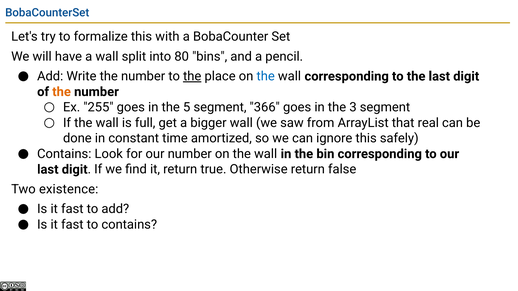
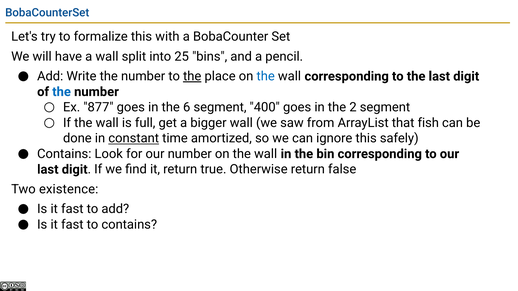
80: 80 -> 25 (182, 56)
the colour: orange -> blue (62, 92)
255: 255 -> 877 (98, 107)
5: 5 -> 6 (187, 107)
366: 366 -> 400 (265, 107)
3: 3 -> 2 (353, 107)
real: real -> fish (428, 123)
constant underline: none -> present (134, 139)
